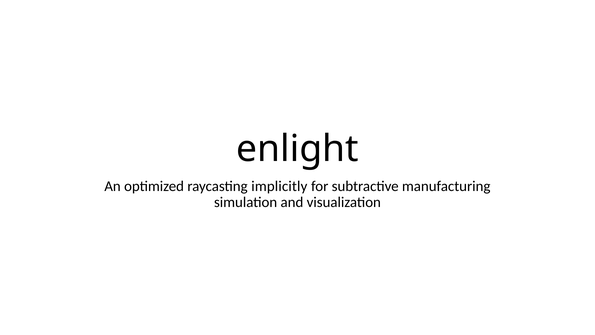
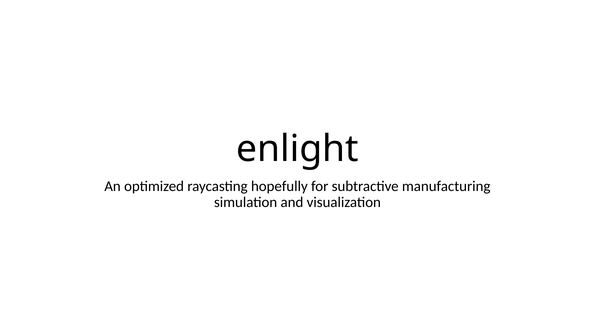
implicitly: implicitly -> hopefully (279, 186)
